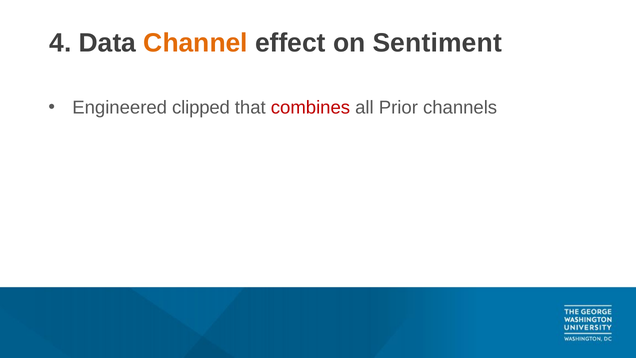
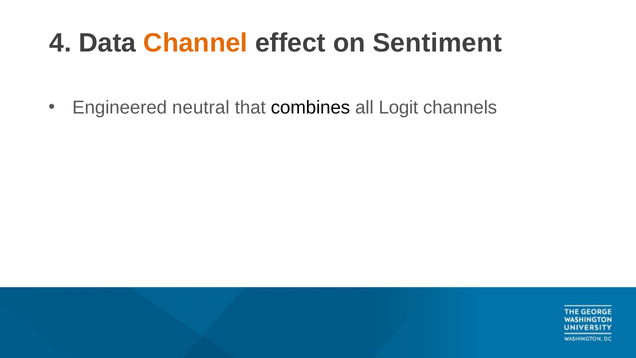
clipped: clipped -> neutral (201, 107)
combines colour: red -> black (310, 107)
Prior: Prior -> Logit (398, 107)
